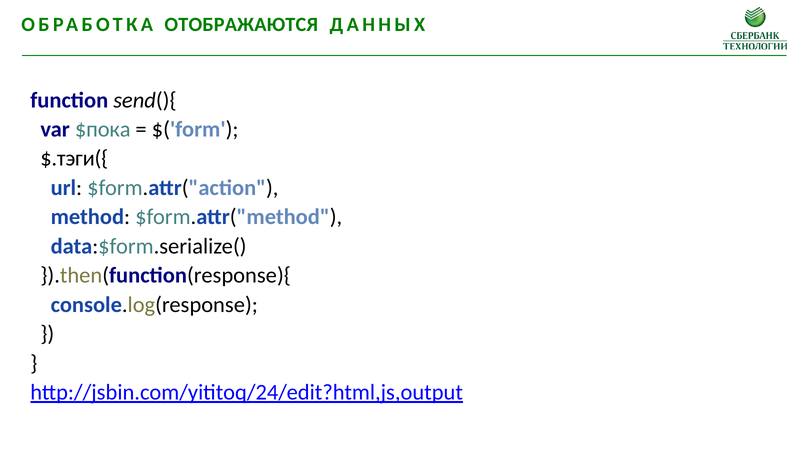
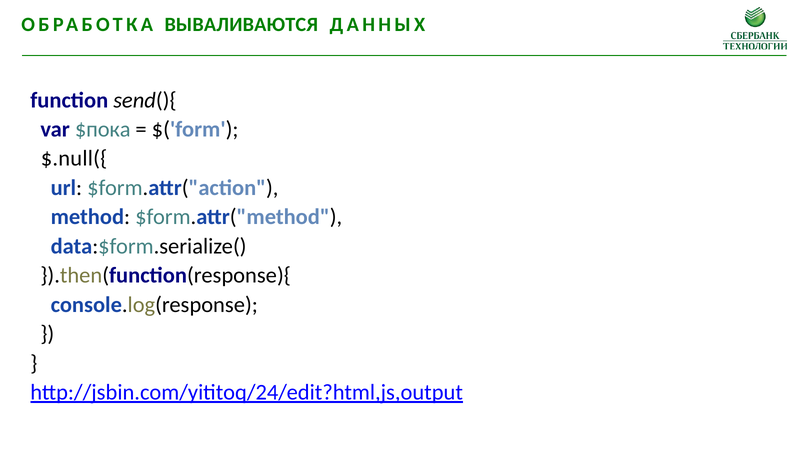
ОТОБРАЖАЮТСЯ: ОТОБРАЖАЮТСЯ -> ВЫВАЛИВАЮТСЯ (241, 25)
$.тэги({: $.тэги({ -> $.null({ (74, 159)
